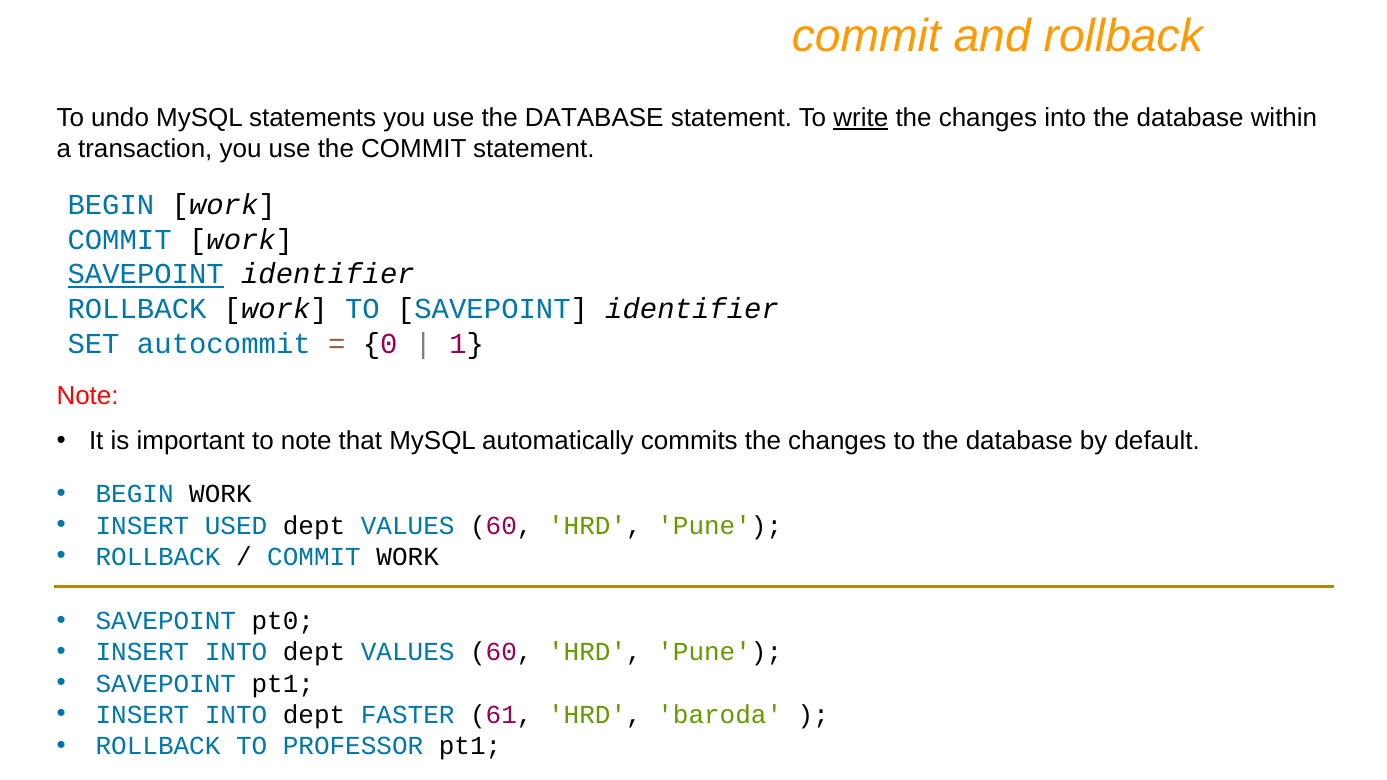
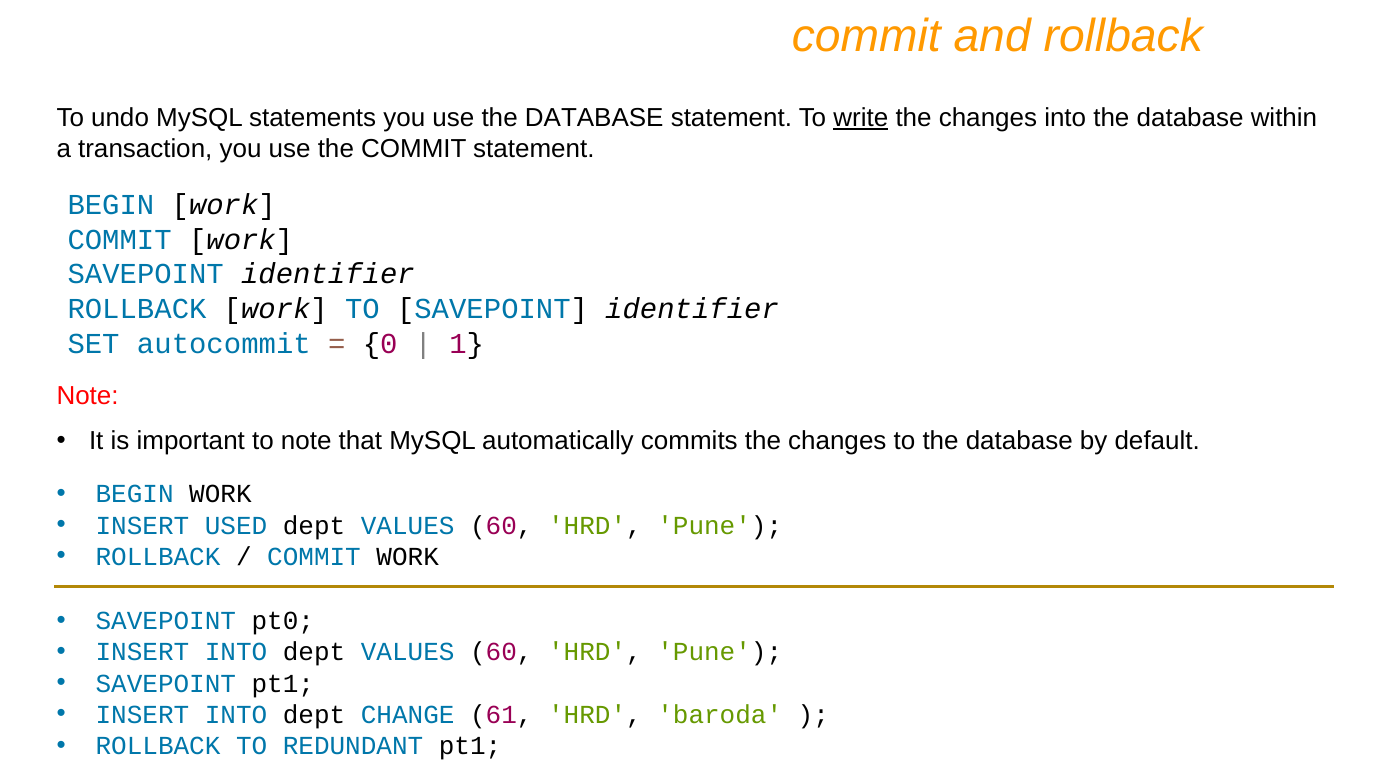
SAVEPOINT underline: present -> none (146, 274)
FASTER: FASTER -> CHANGE (408, 715)
PROFESSOR: PROFESSOR -> REDUNDANT (353, 746)
